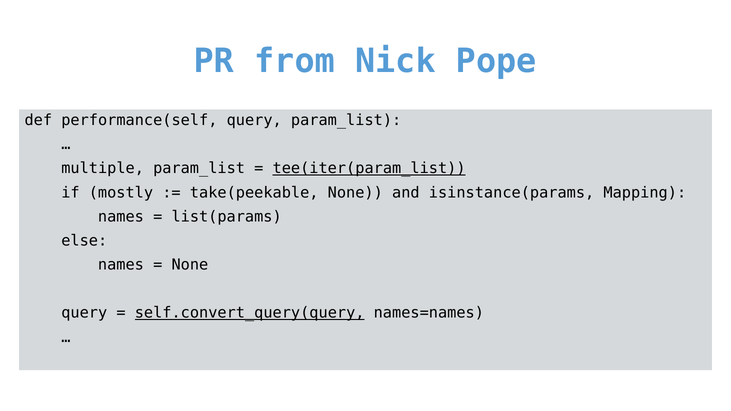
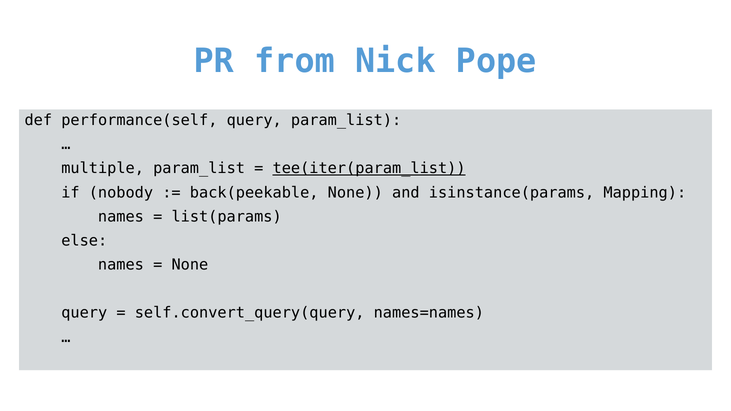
mostly: mostly -> nobody (121, 193)
take(peekable: take(peekable -> back(peekable (254, 193)
self.convert_query(query underline: present -> none (250, 313)
